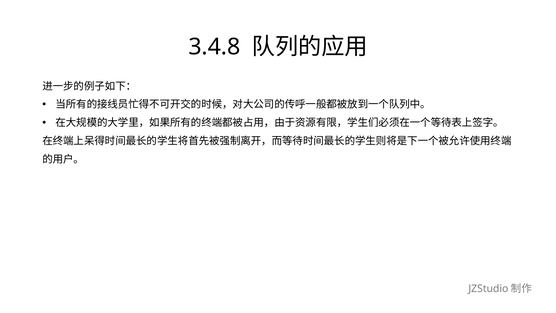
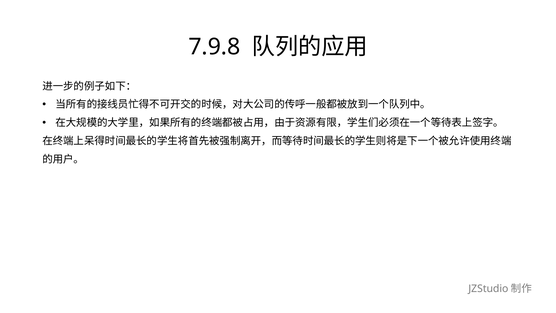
3.4.8: 3.4.8 -> 7.9.8 (214, 47)
